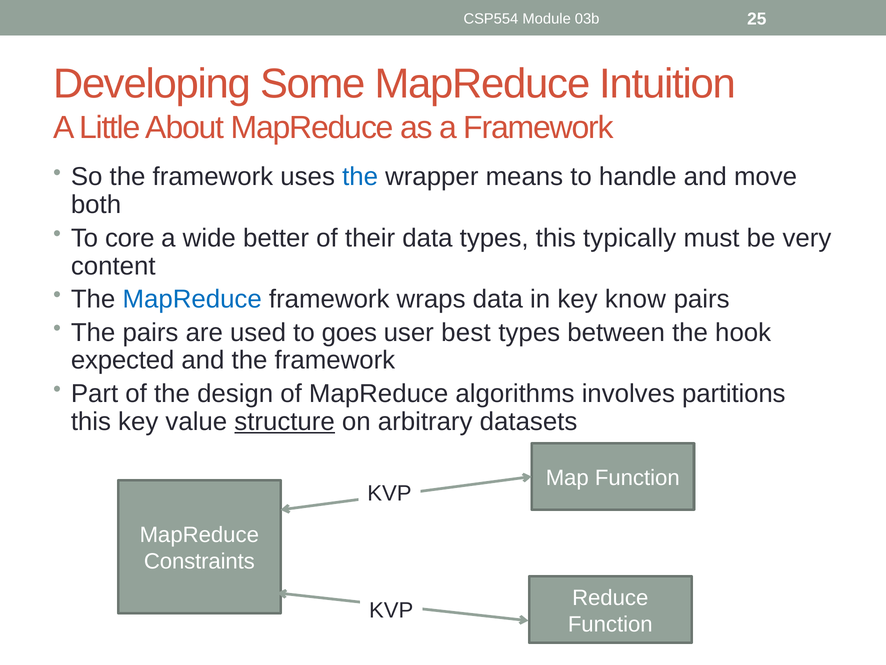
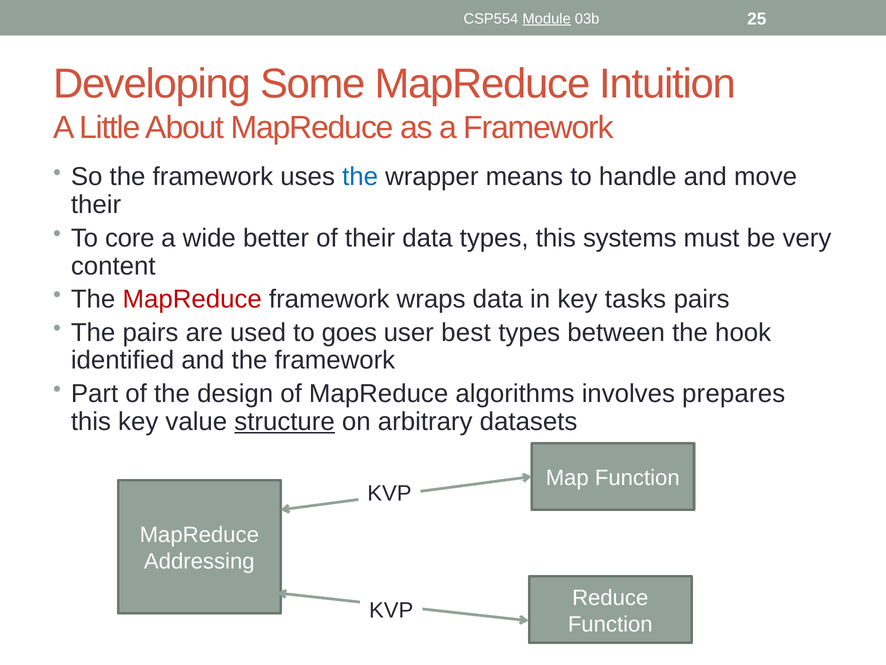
Module underline: none -> present (547, 19)
both: both -> their (96, 205)
typically: typically -> systems (630, 238)
MapReduce colour: blue -> red (192, 299)
know: know -> tasks (635, 299)
expected: expected -> identified (123, 360)
partitions: partitions -> prepares (734, 393)
Constraints: Constraints -> Addressing (199, 561)
